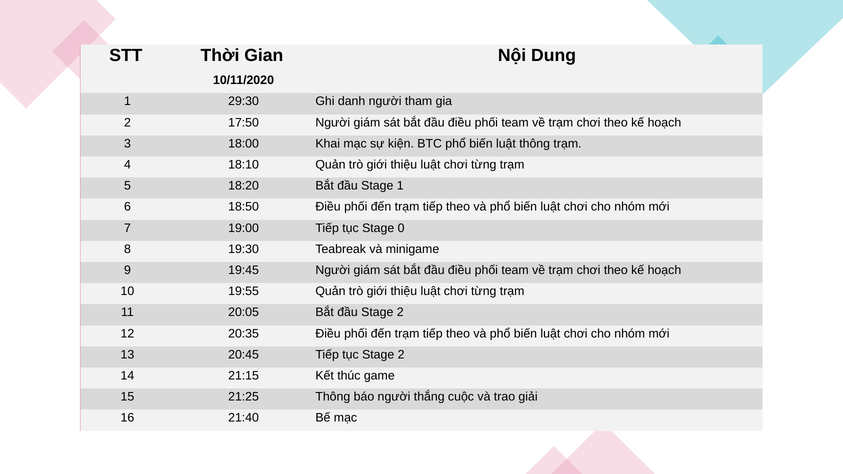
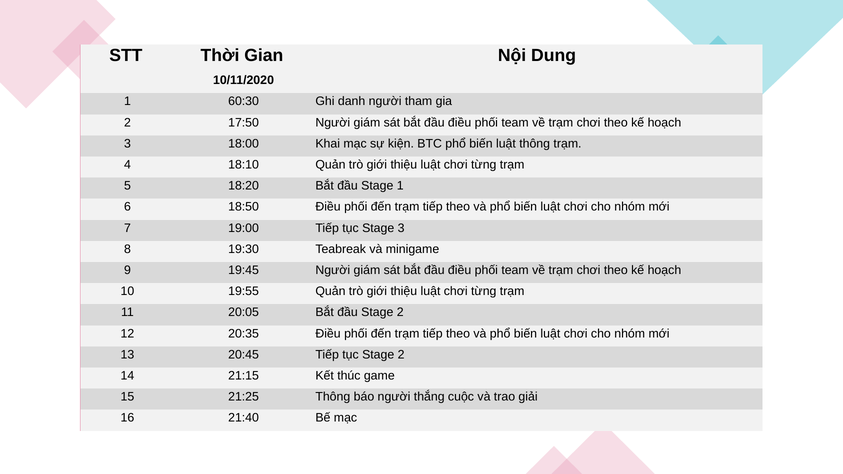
29:30: 29:30 -> 60:30 (244, 101)
Stage 0: 0 -> 3 (401, 228)
